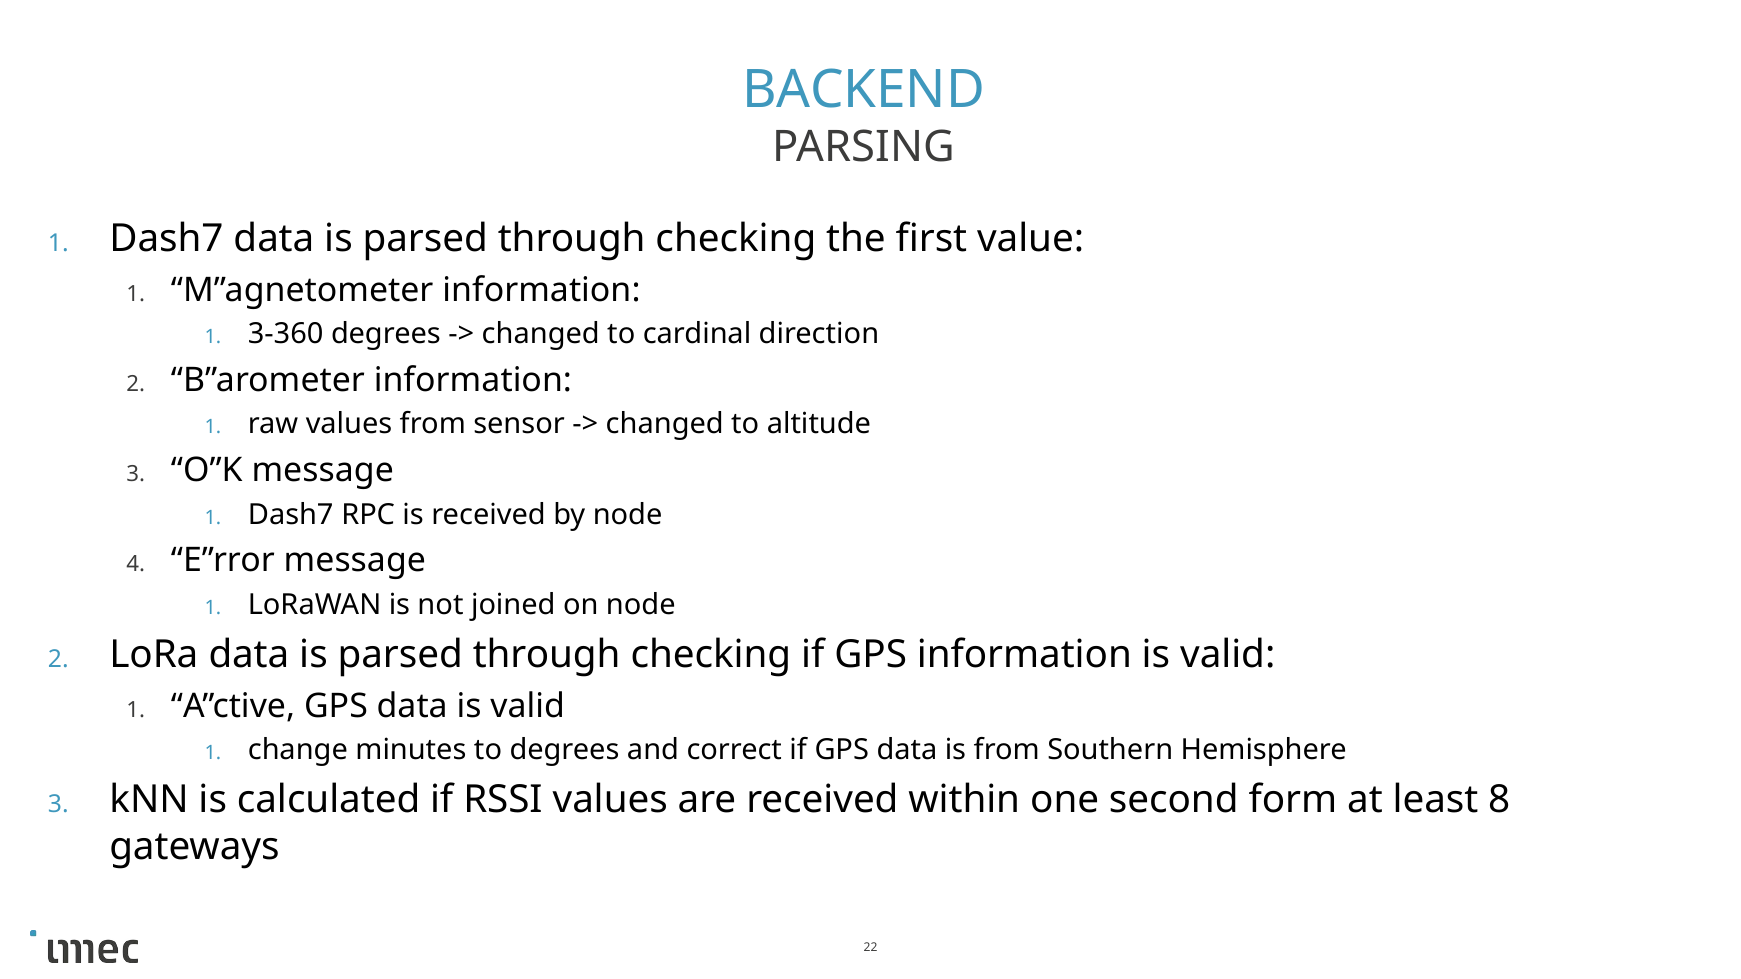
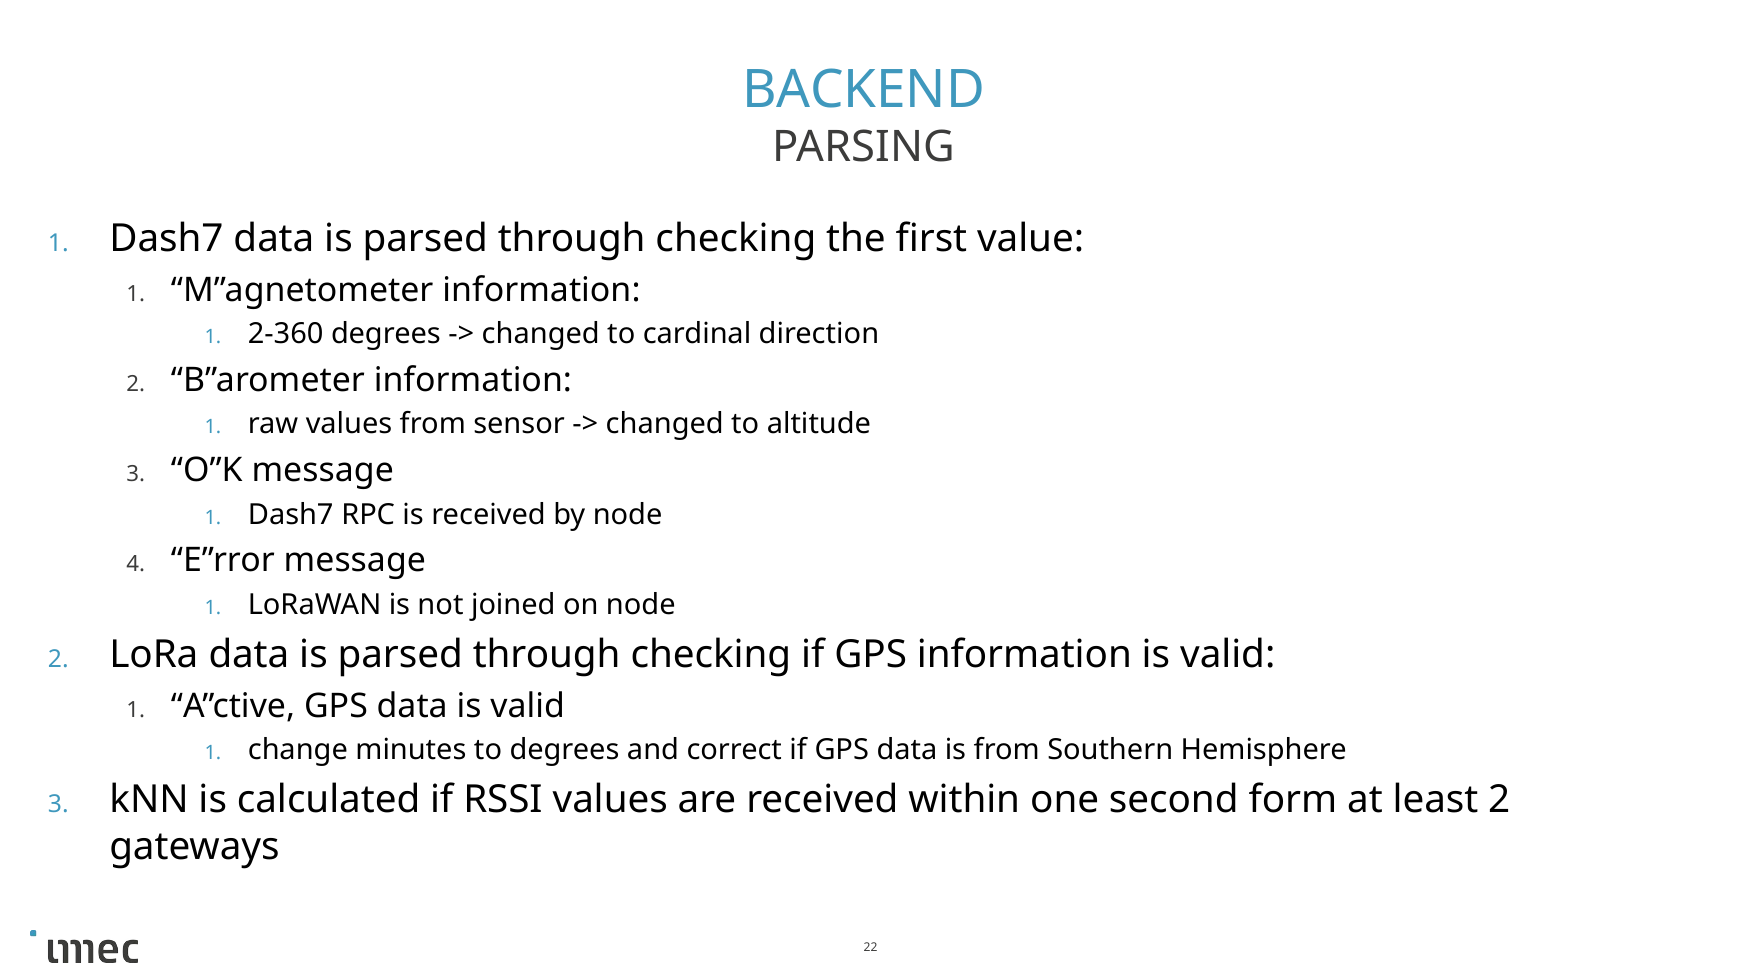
3-360: 3-360 -> 2-360 (286, 334)
least 8: 8 -> 2 (1499, 801)
